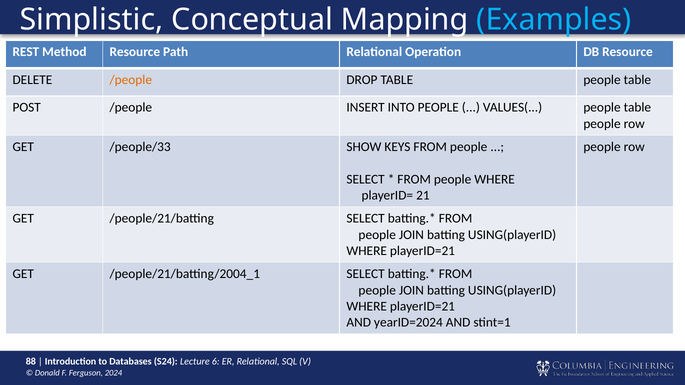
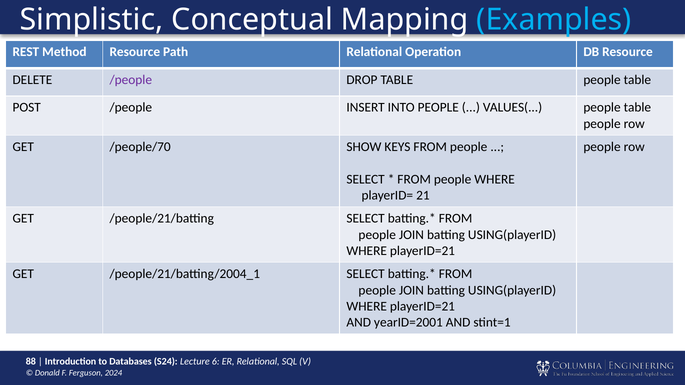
/people colour: orange -> purple (131, 80)
/people/33: /people/33 -> /people/70 (140, 147)
yearID=2024: yearID=2024 -> yearID=2001 (408, 323)
